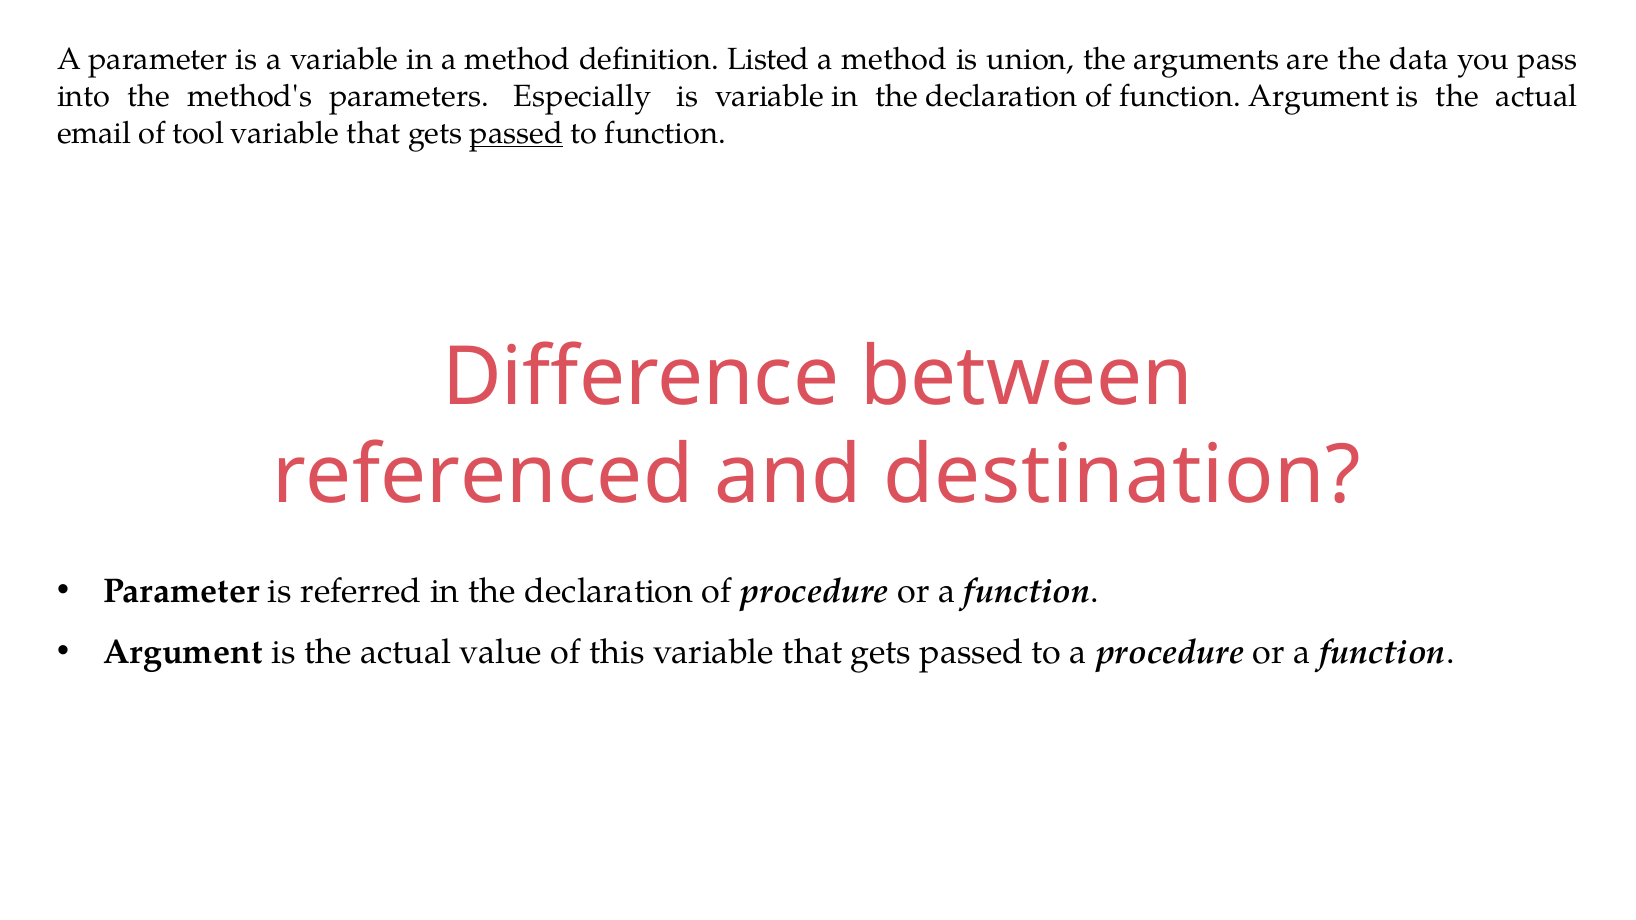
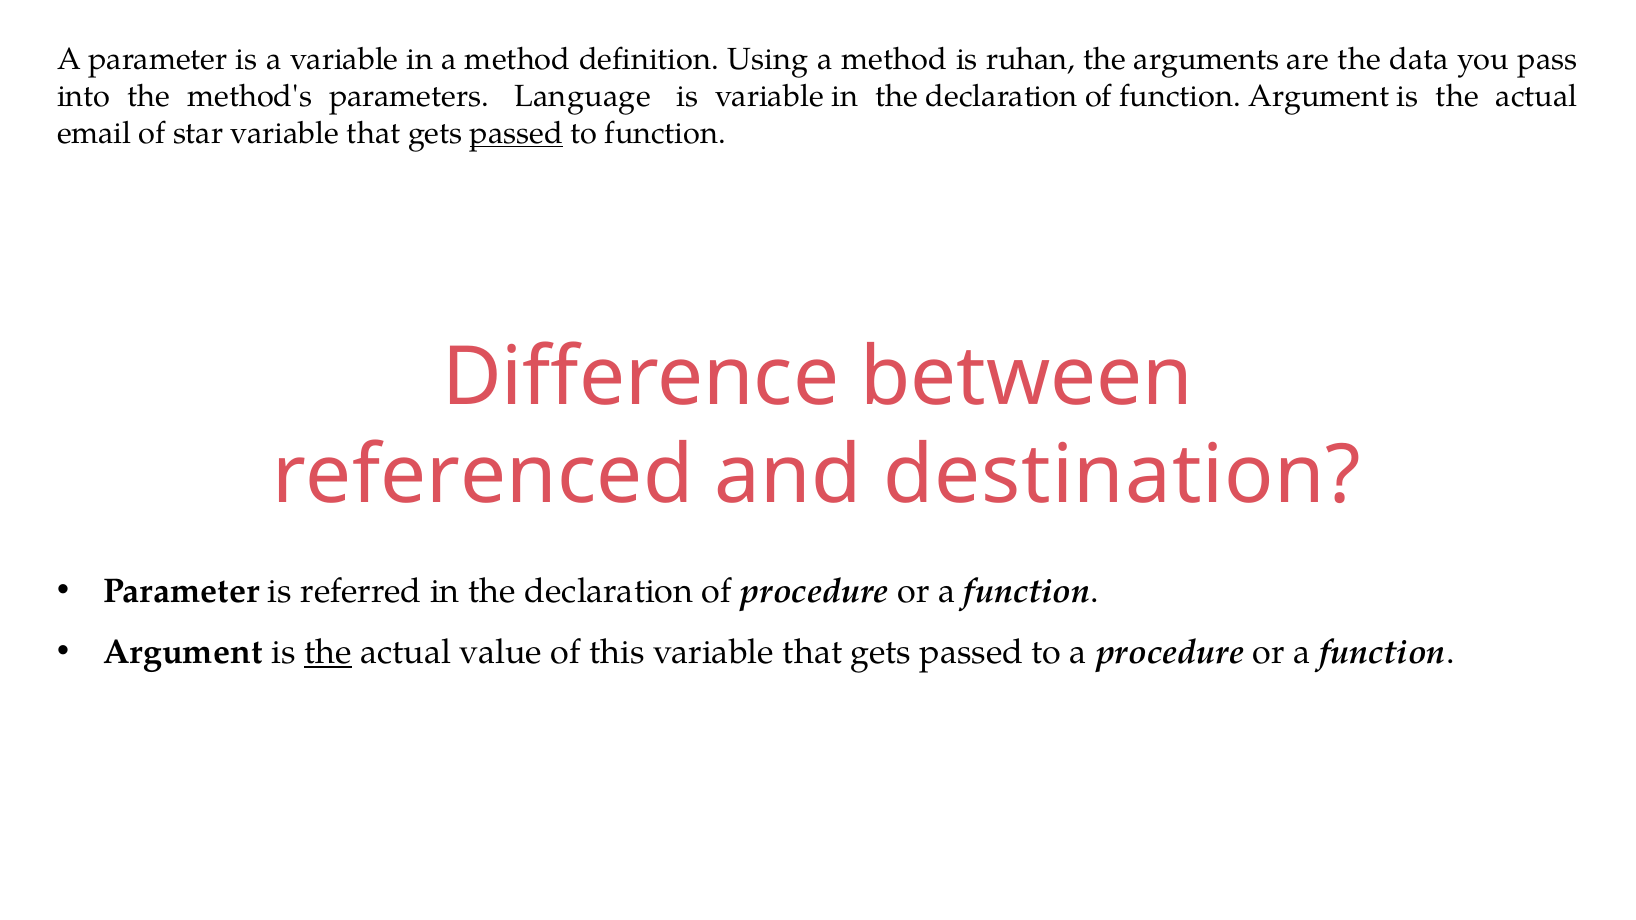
Listed: Listed -> Using (768, 60)
union: union -> ruhan (1031, 60)
Especially: Especially -> Language (583, 97)
tool: tool -> star (198, 133)
the underline: none -> present (328, 653)
